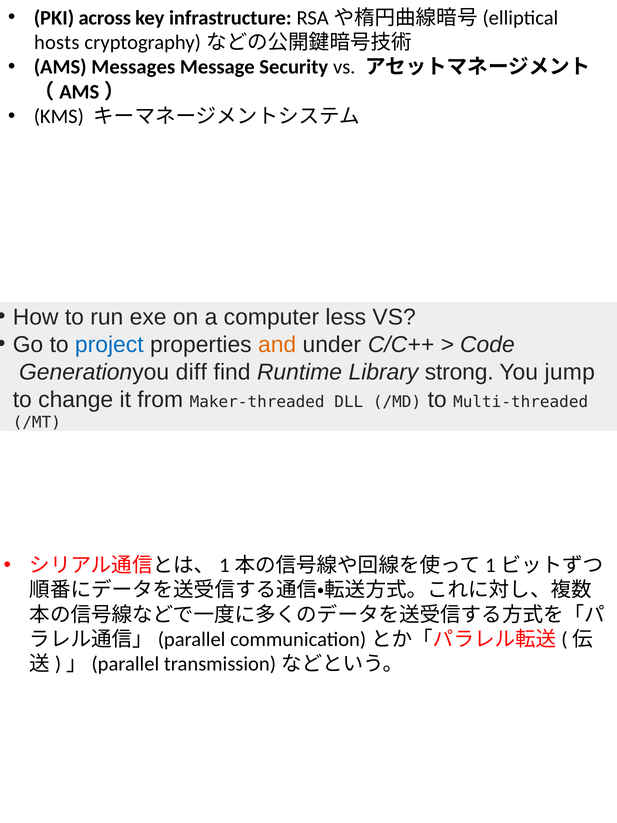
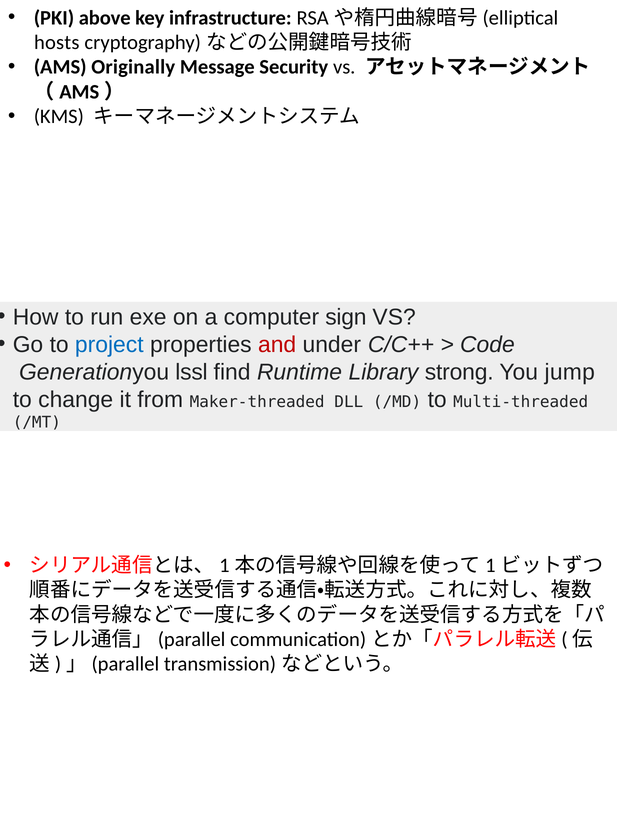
across: across -> above (105, 18)
Messages: Messages -> Originally (133, 67)
less: less -> sign (346, 317)
and colour: orange -> red (277, 345)
diff: diff -> lssl (192, 372)
